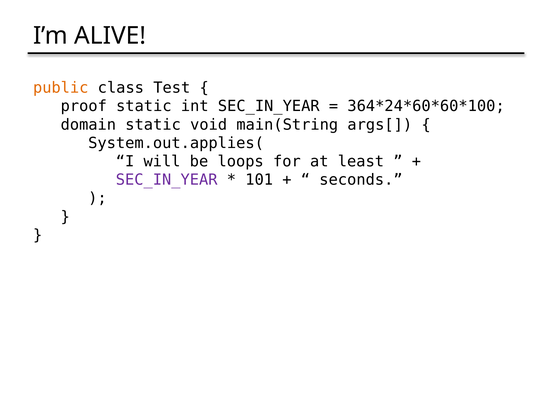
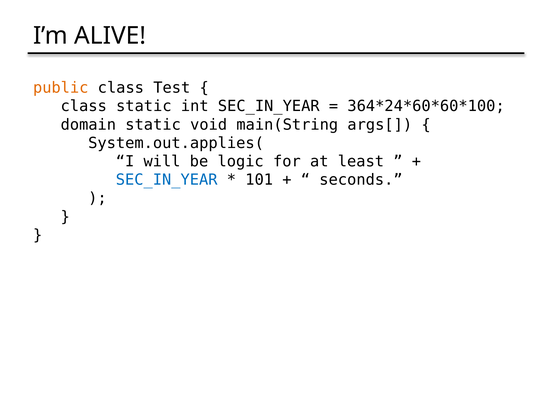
proof: proof -> class (84, 106)
loops: loops -> logic (241, 161)
SEC_IN_YEAR colour: purple -> blue (167, 180)
